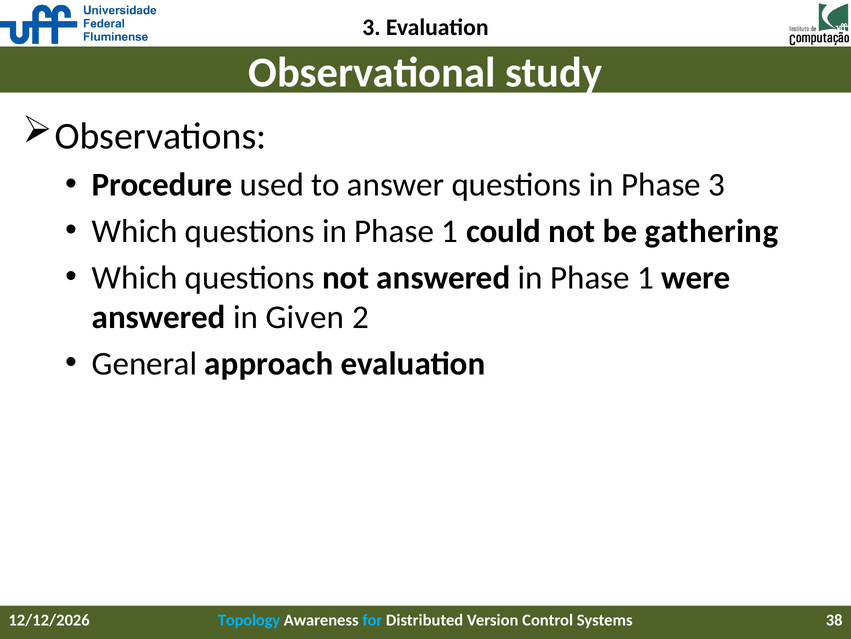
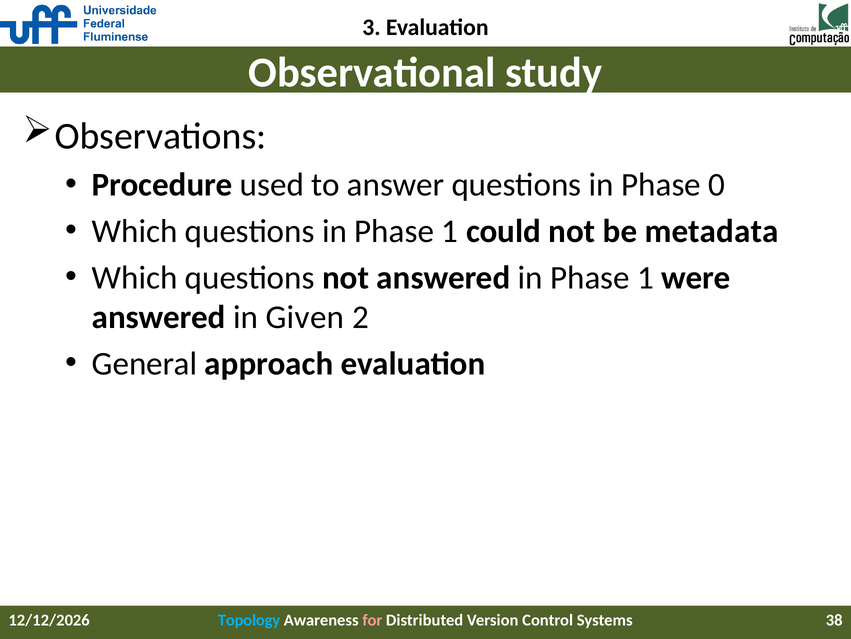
Phase 3: 3 -> 0 (717, 185)
gathering: gathering -> metadata (712, 231)
for colour: light blue -> pink (372, 620)
